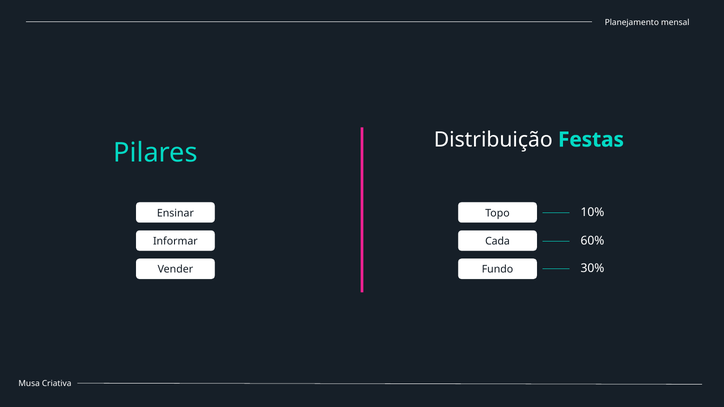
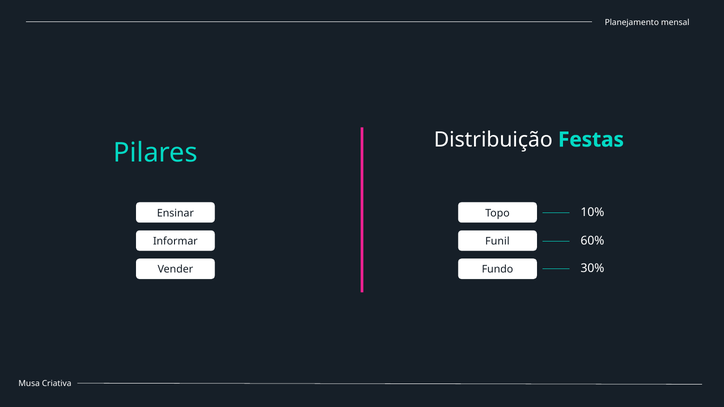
Cada: Cada -> Funil (497, 241)
